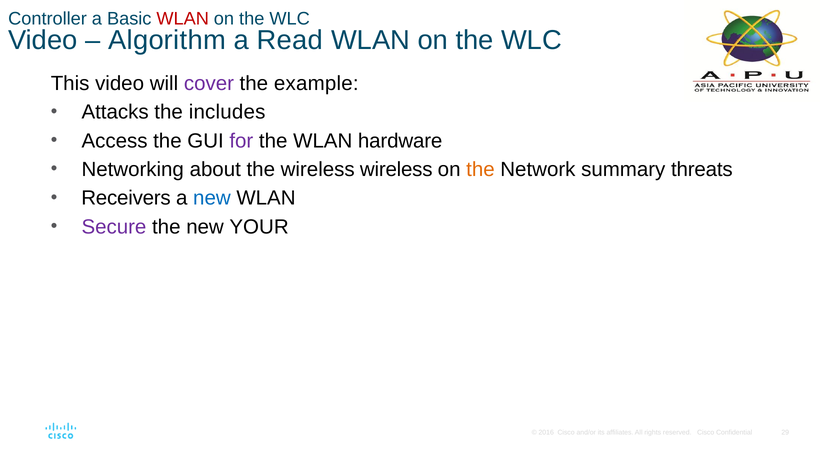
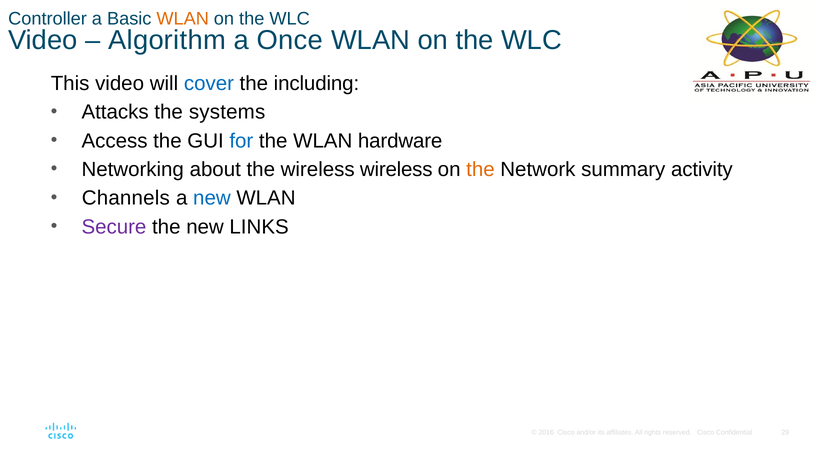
WLAN colour: red -> orange (183, 19)
Read: Read -> Once (290, 40)
cover colour: purple -> blue (209, 83)
example: example -> including (316, 83)
includes: includes -> systems (227, 112)
for colour: purple -> blue (241, 141)
threats: threats -> activity (702, 170)
Receivers: Receivers -> Channels (126, 198)
YOUR: YOUR -> LINKS (259, 227)
